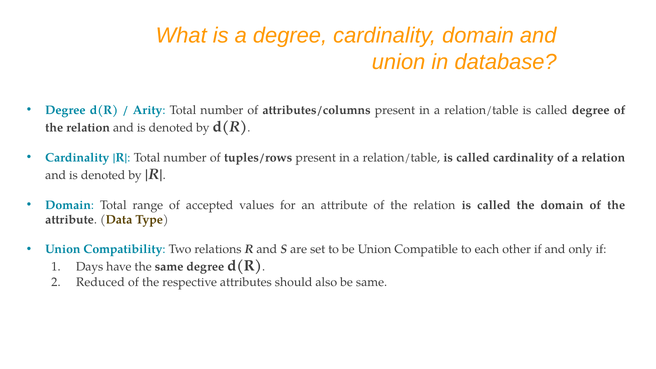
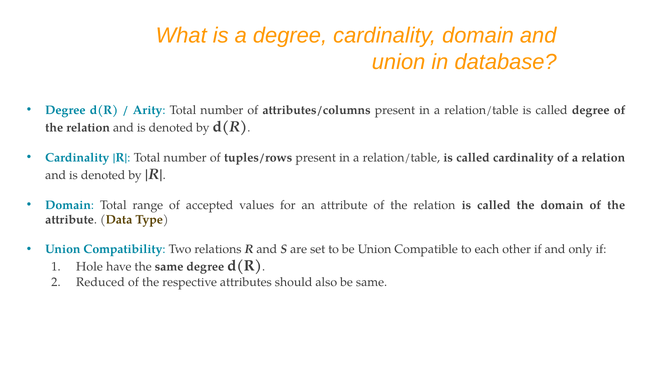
Days: Days -> Hole (89, 267)
